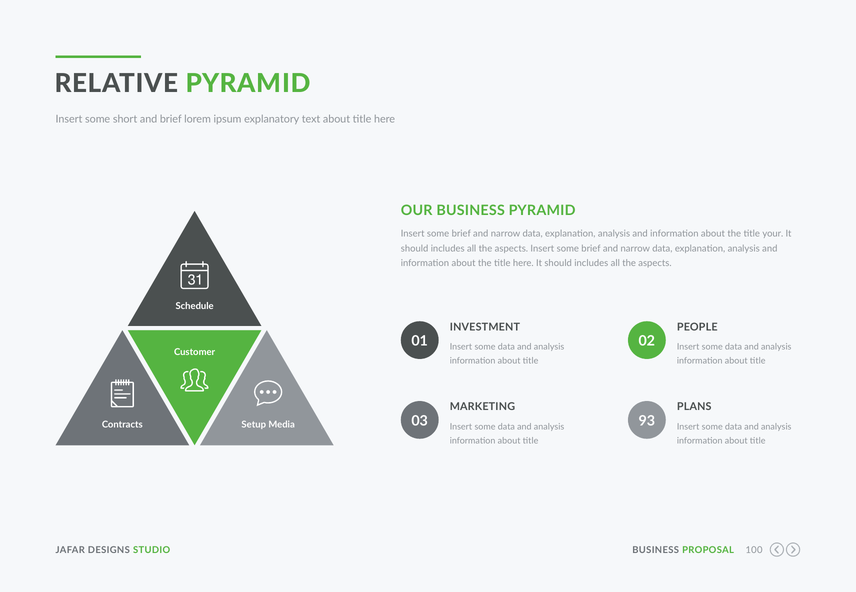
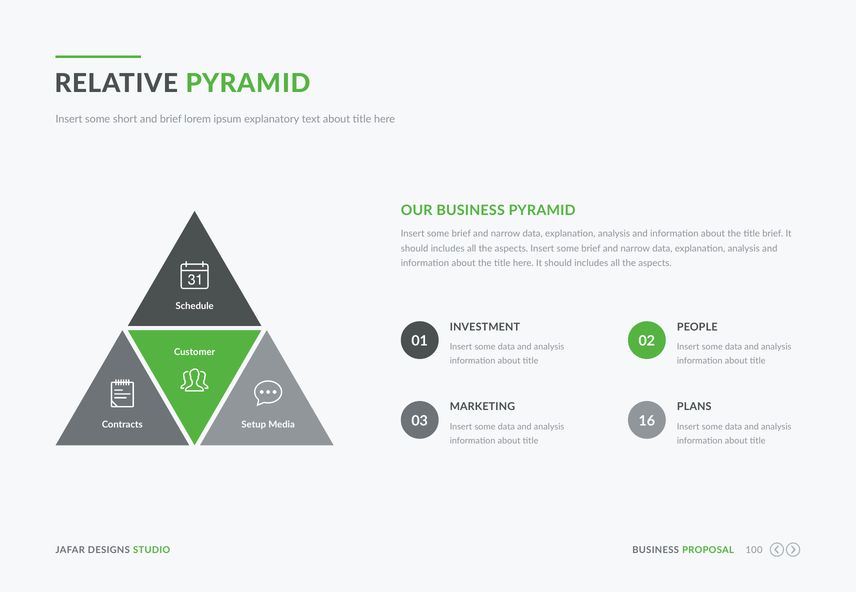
title your: your -> brief (773, 234)
93: 93 -> 16 (647, 421)
